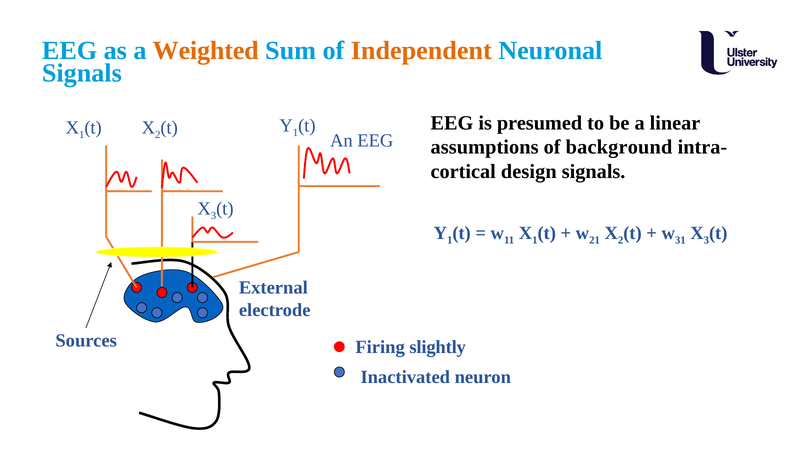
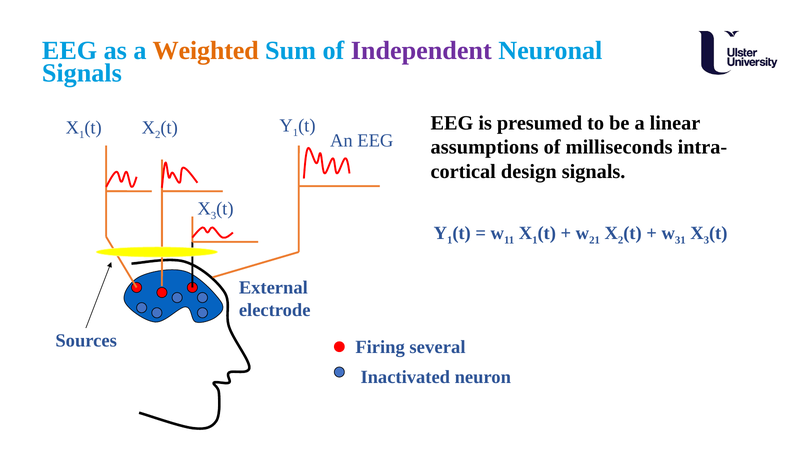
Independent colour: orange -> purple (421, 50)
background: background -> milliseconds (619, 147)
slightly: slightly -> several (438, 347)
